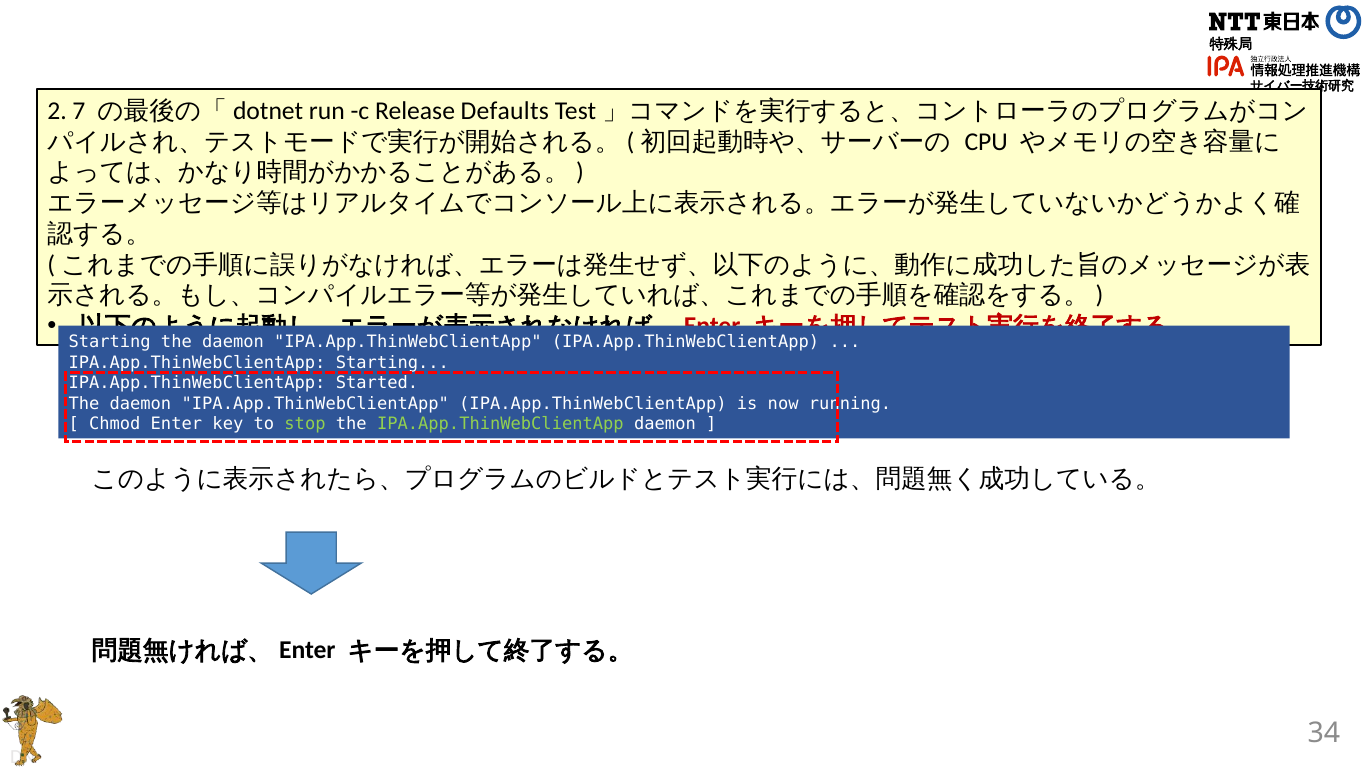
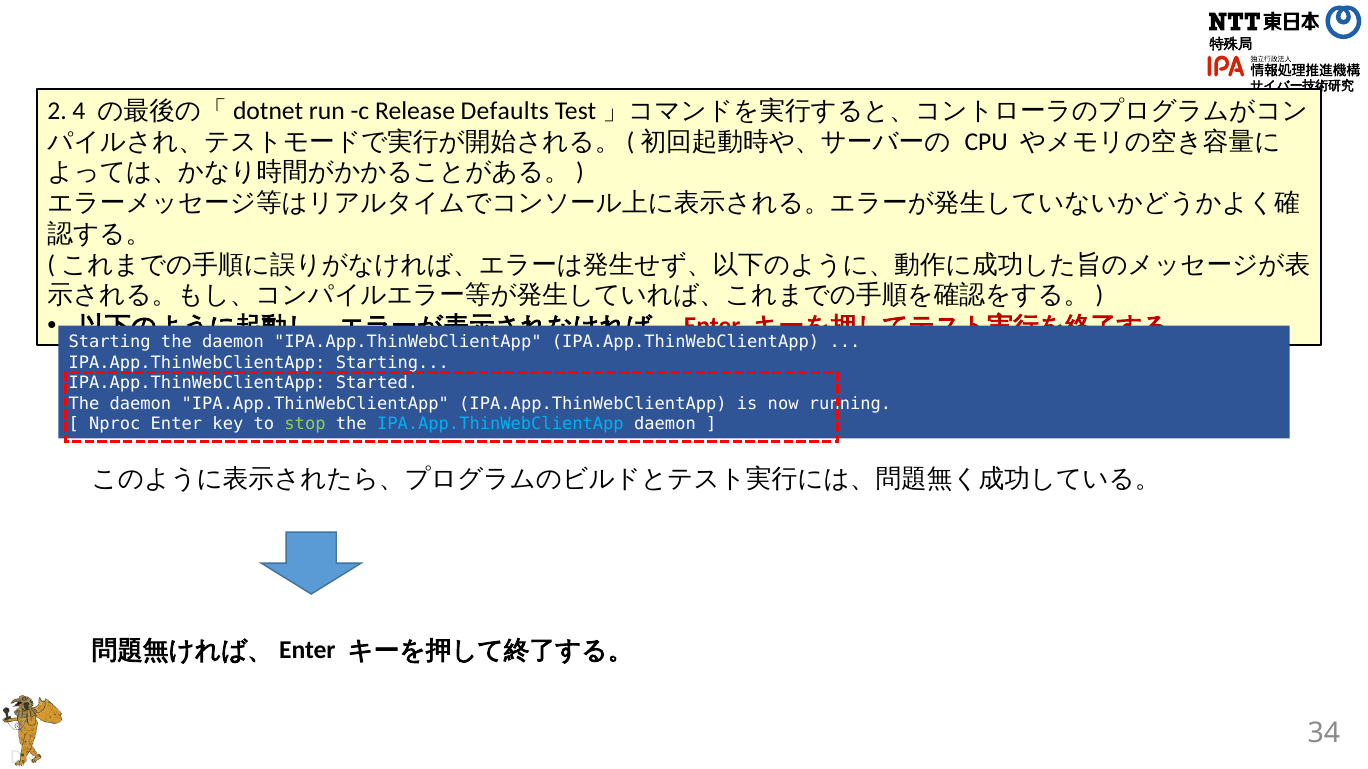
7: 7 -> 4 (79, 111)
Chmod: Chmod -> Nproc (115, 424)
IPA.App.ThinWebClientApp colour: light green -> light blue (500, 424)
